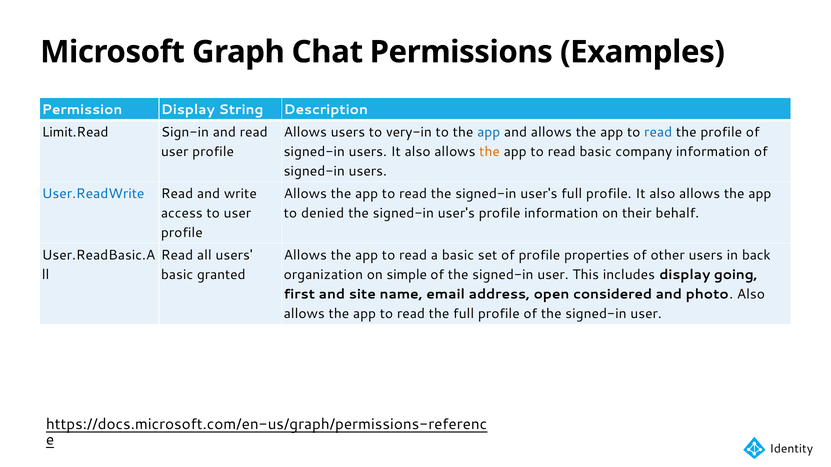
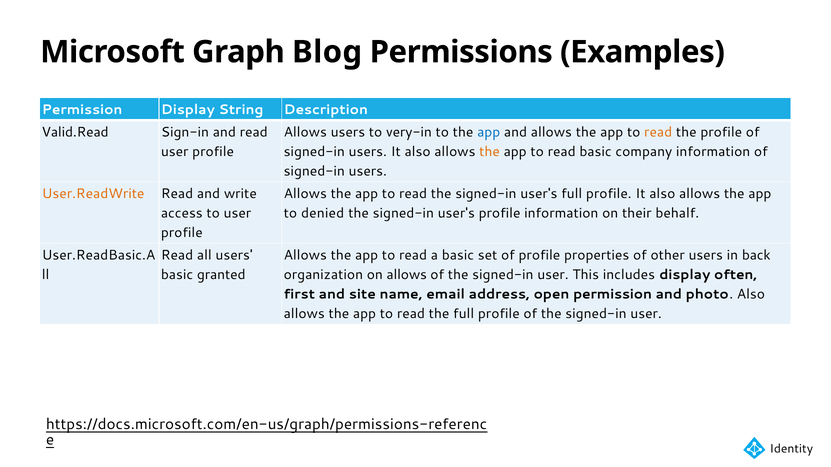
Chat: Chat -> Blog (327, 52)
Limit.Read: Limit.Read -> Valid.Read (75, 132)
read colour: blue -> orange (658, 132)
User.ReadWrite colour: blue -> orange (93, 194)
on simple: simple -> allows (407, 275)
going: going -> often (736, 275)
open considered: considered -> permission (613, 295)
